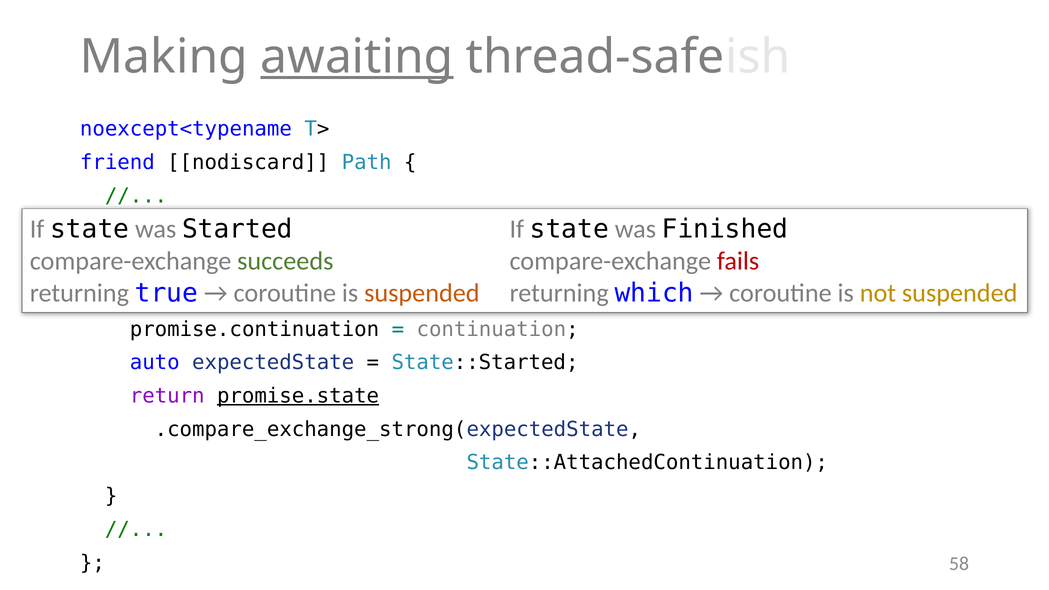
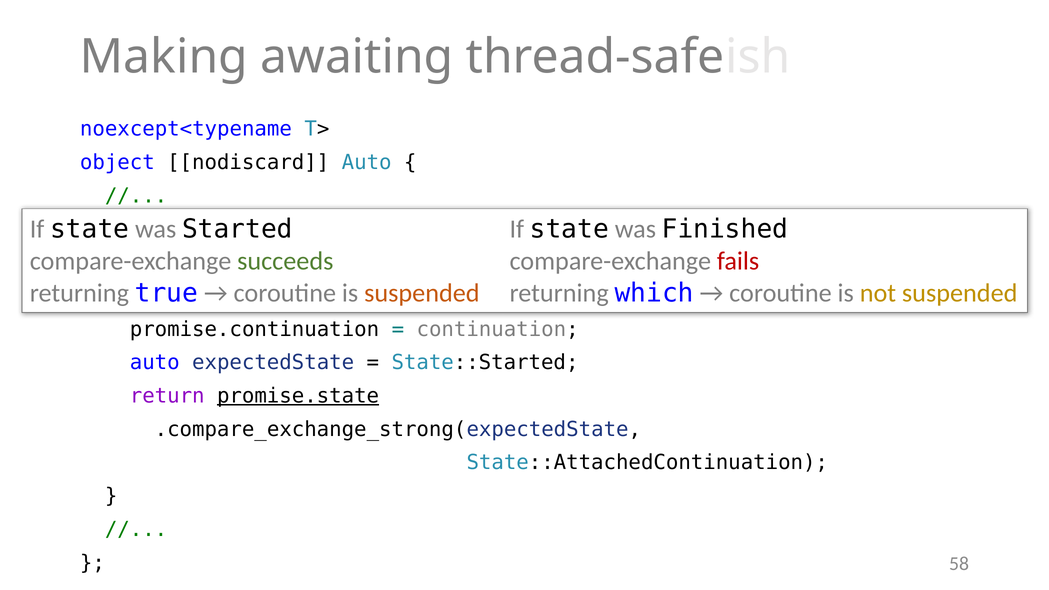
awaiting underline: present -> none (357, 57)
friend: friend -> object (117, 162)
nodiscard Path: Path -> Auto (367, 162)
